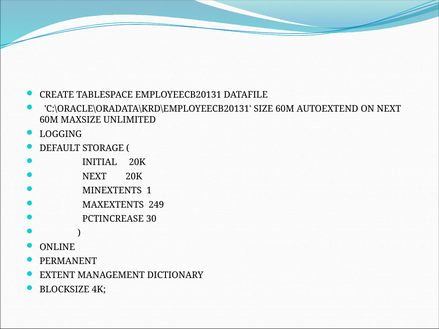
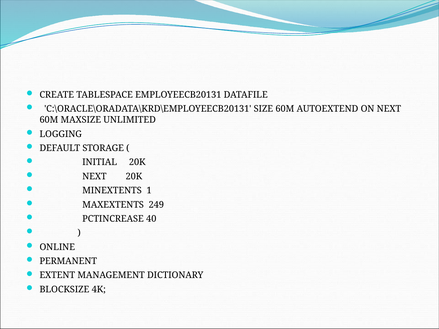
30: 30 -> 40 (151, 219)
